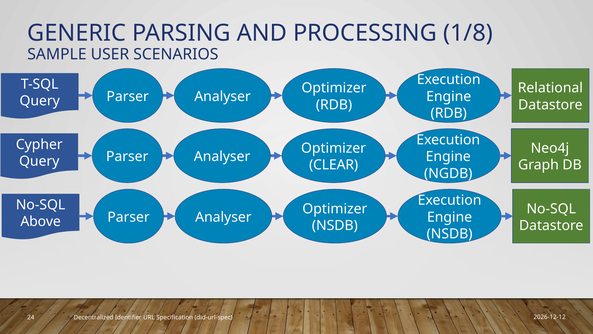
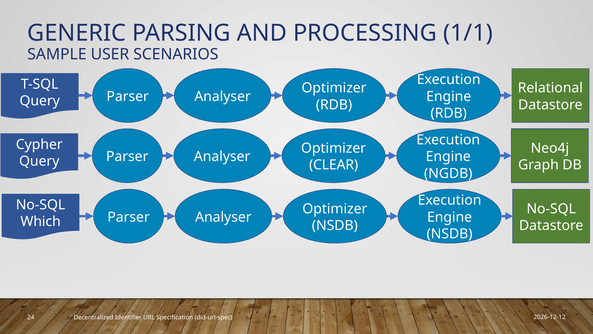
1/8: 1/8 -> 1/1 (468, 33)
Above: Above -> Which (41, 221)
